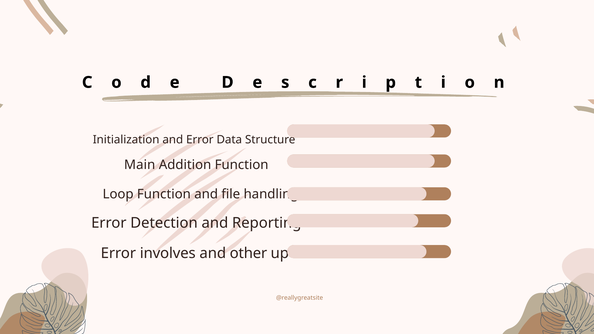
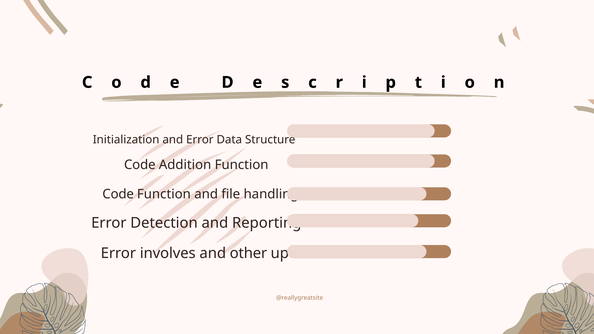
Main: Main -> Code (140, 165)
Loop: Loop -> Code (118, 194)
